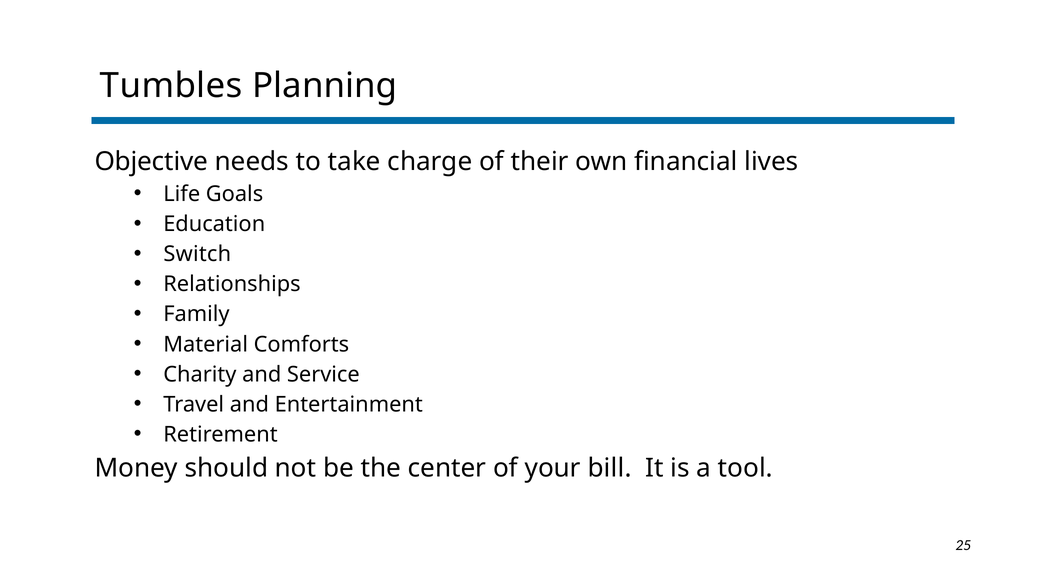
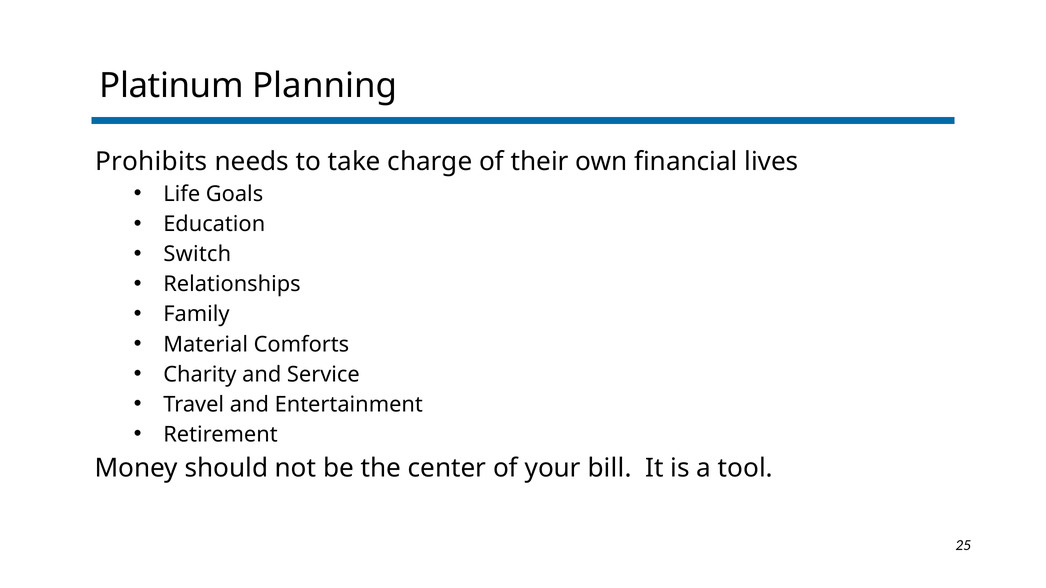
Tumbles: Tumbles -> Platinum (172, 86)
Objective: Objective -> Prohibits (151, 162)
